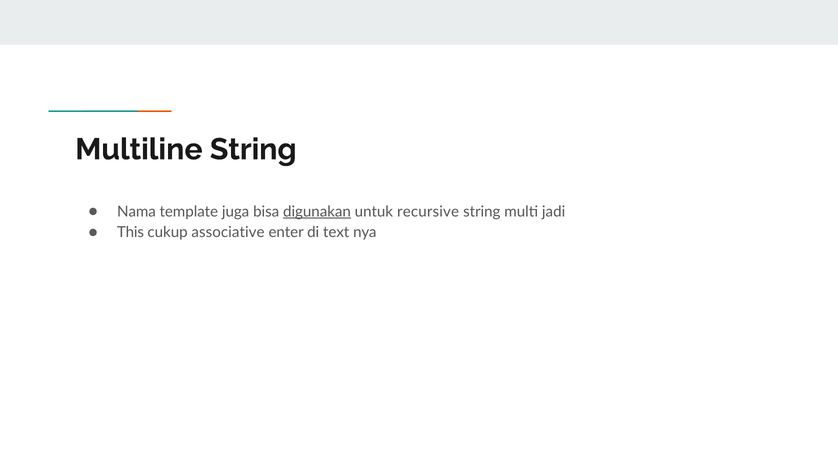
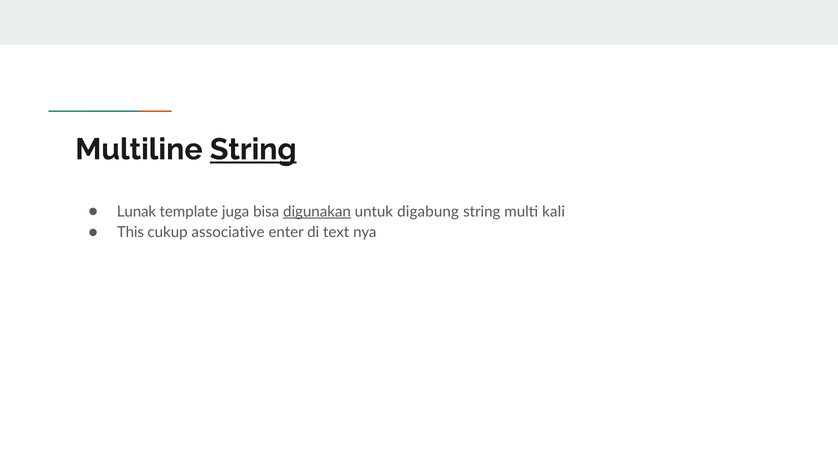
String underline: none -> present (253, 150)
Nama: Nama -> Lunak (137, 212)
recursive: recursive -> digabung (428, 212)
jadi: jadi -> kali (554, 212)
